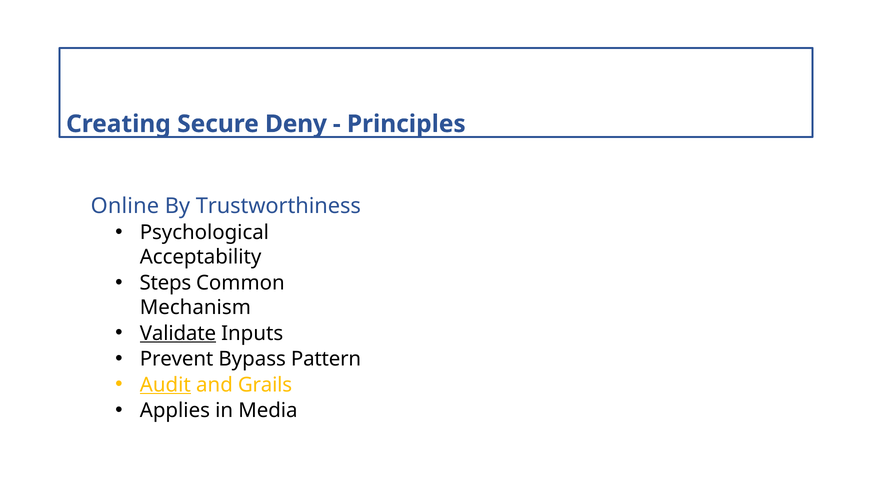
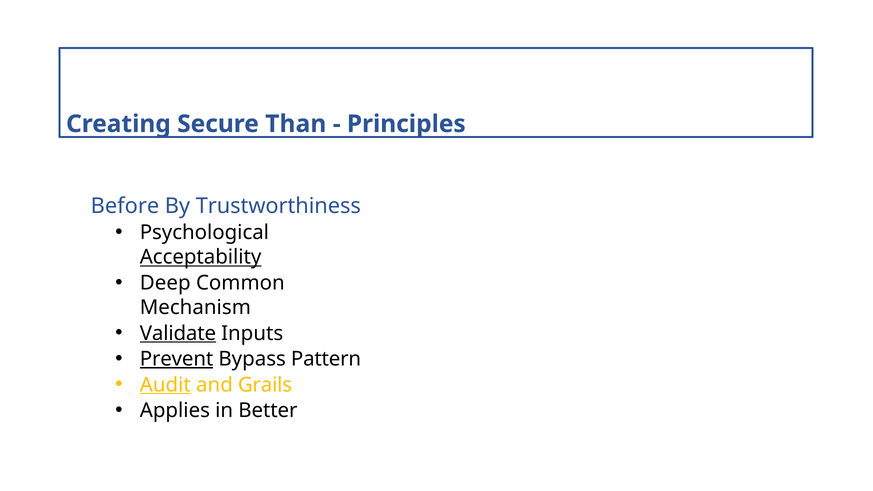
Deny: Deny -> Than (296, 124)
Online: Online -> Before (125, 206)
Acceptability underline: none -> present (201, 257)
Steps: Steps -> Deep (165, 283)
Prevent underline: none -> present (177, 359)
Media: Media -> Better (268, 411)
